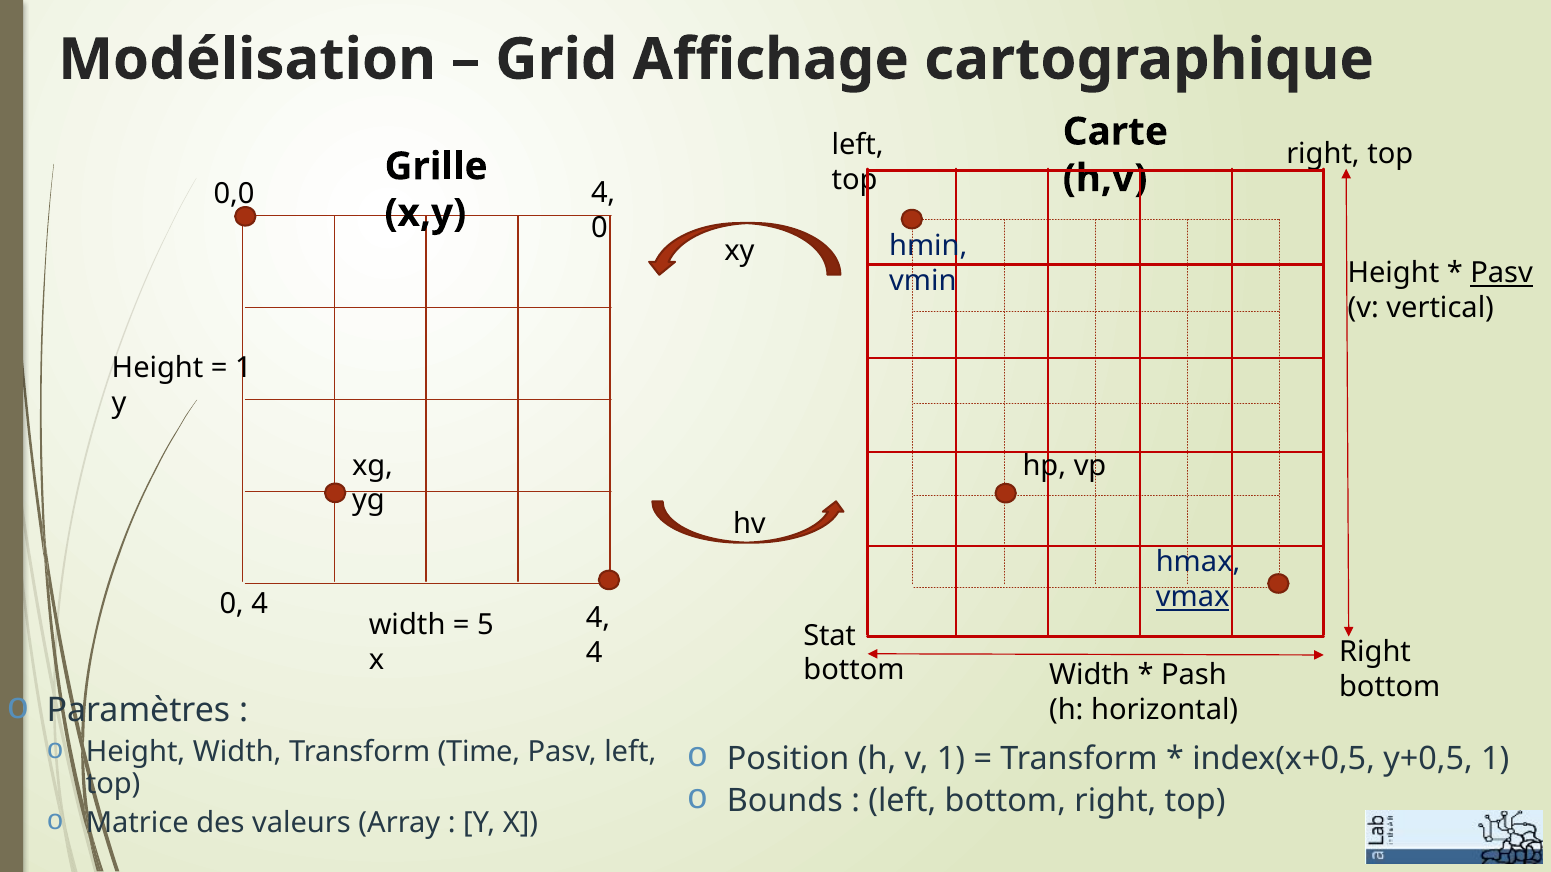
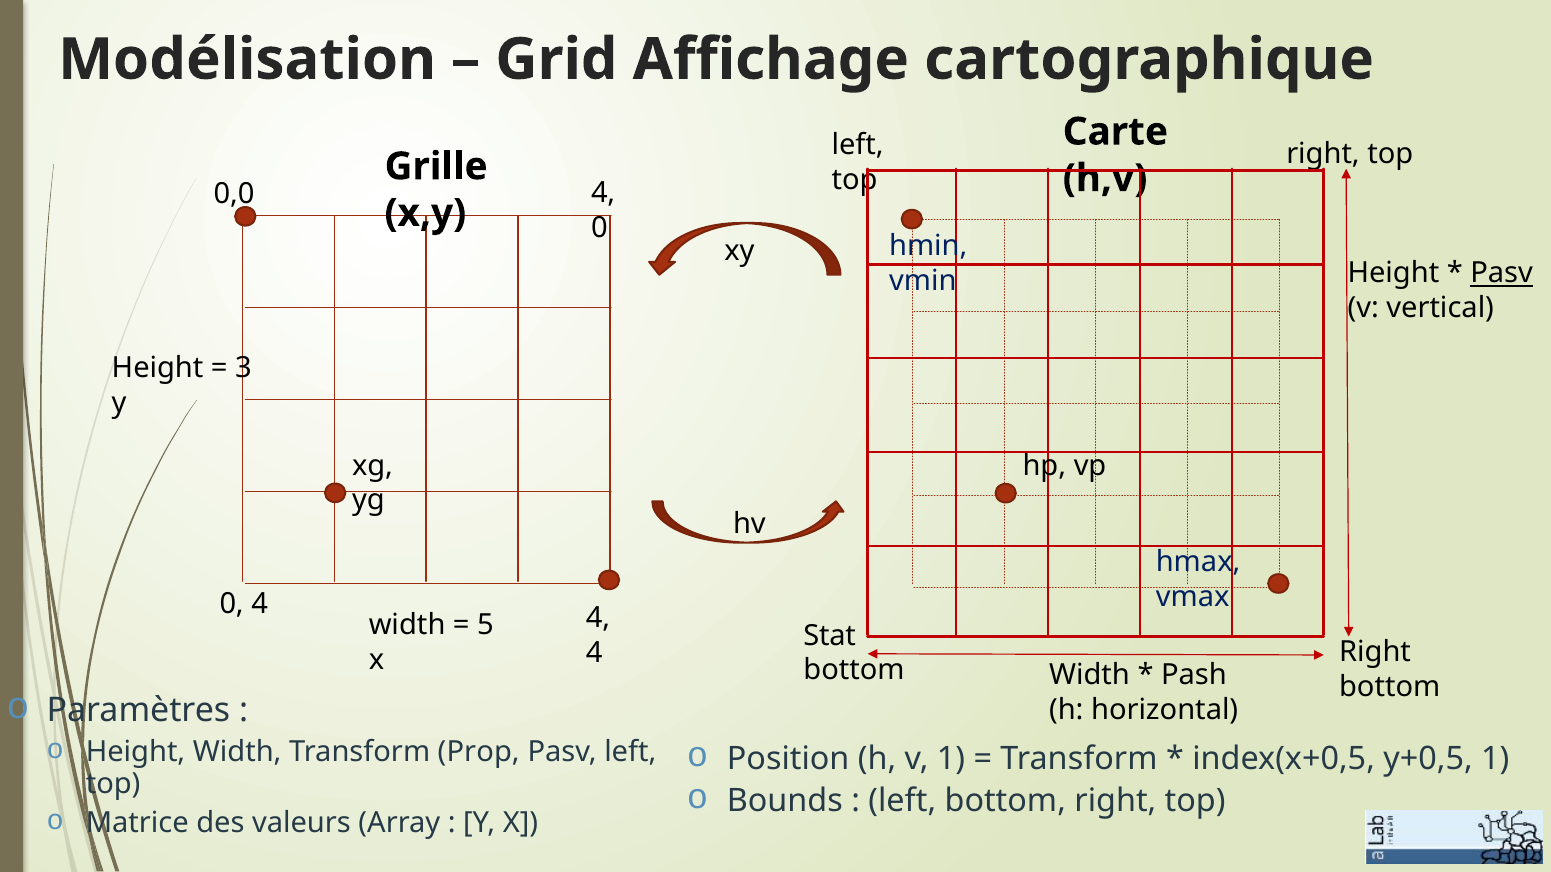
1: 1 -> 3 (244, 368)
vmax underline: present -> none (1193, 598)
Time: Time -> Prop (479, 753)
